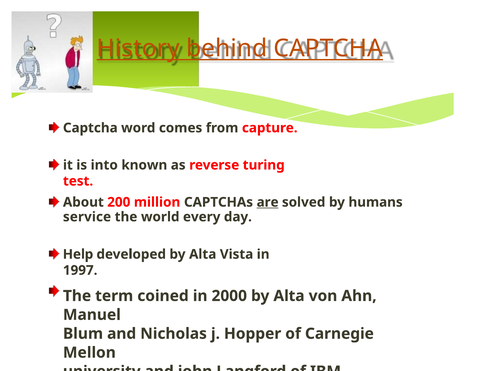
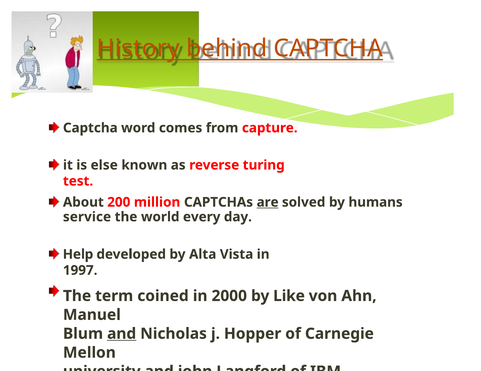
into: into -> else (104, 165)
2000 by Alta: Alta -> Like (289, 296)
and underline: none -> present (122, 334)
